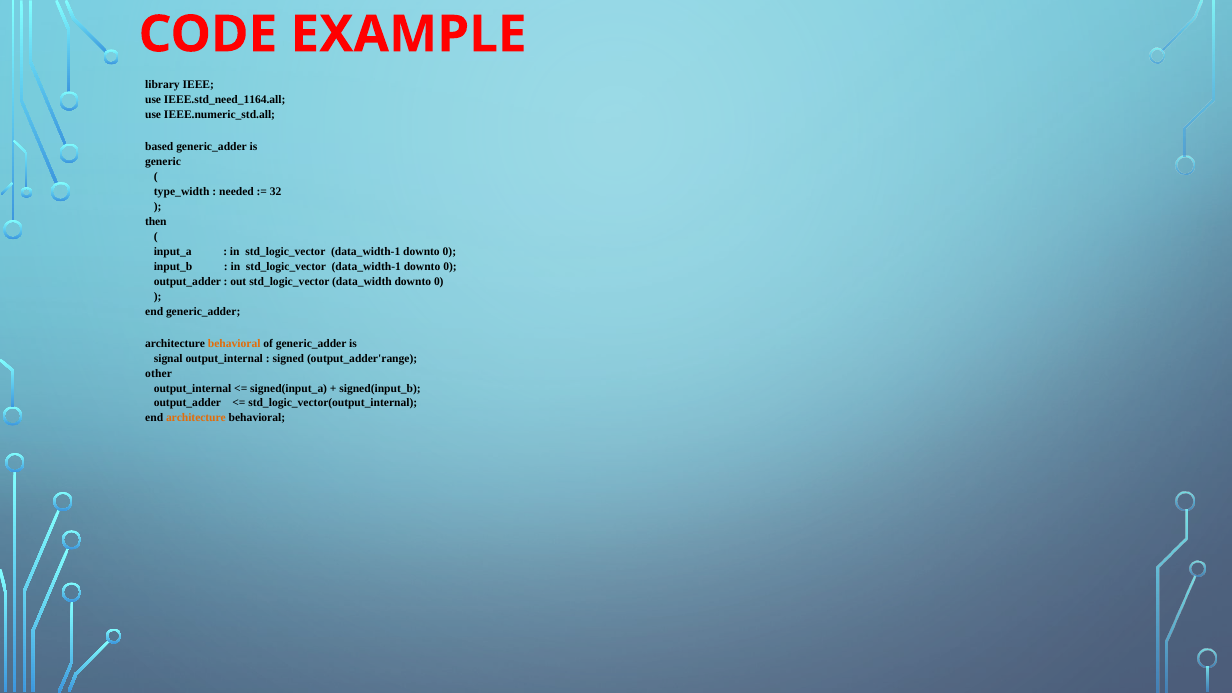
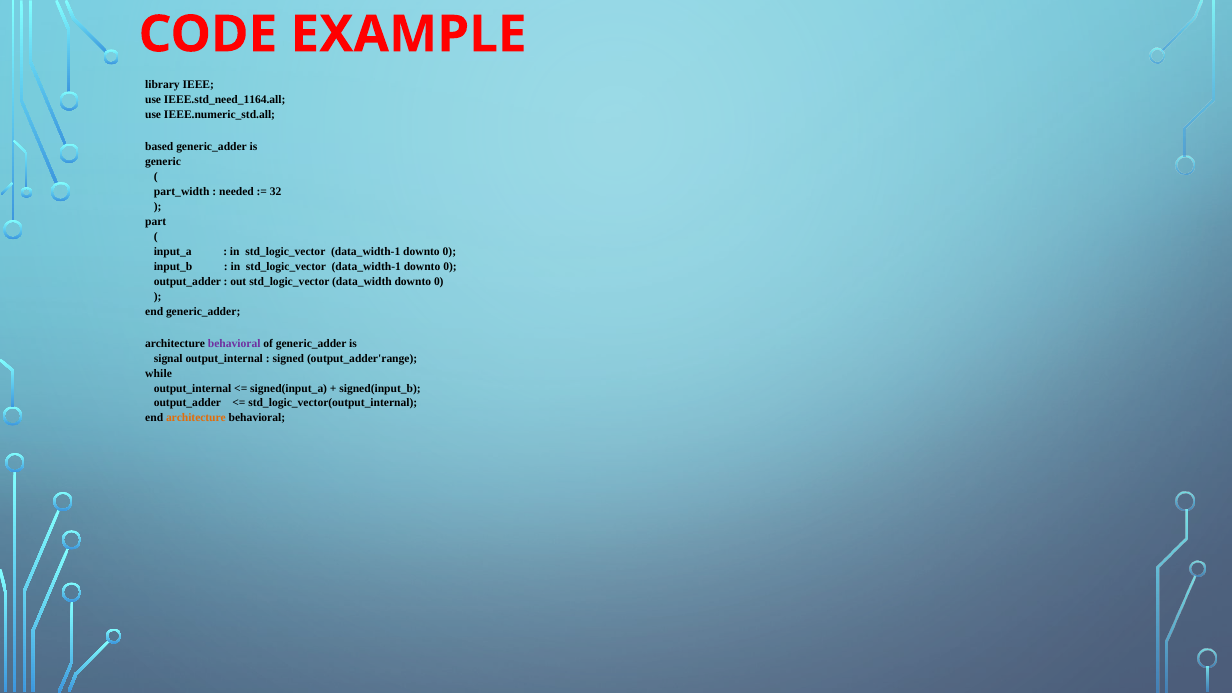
type_width: type_width -> part_width (182, 192)
then: then -> part (156, 222)
behavioral colour: orange -> purple (234, 343)
other: other -> while (159, 373)
